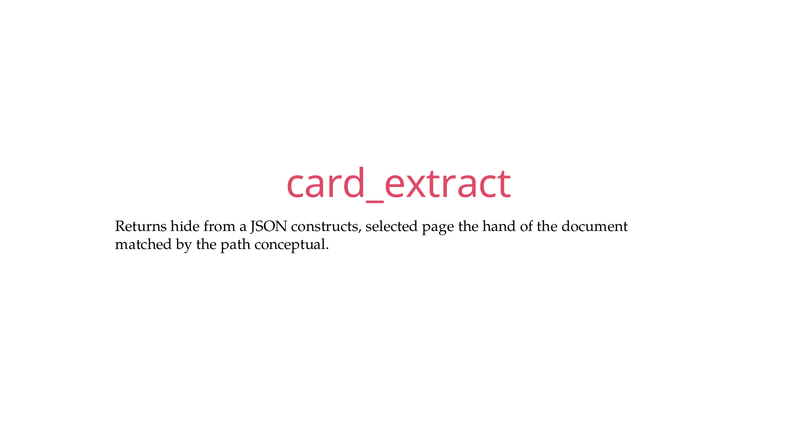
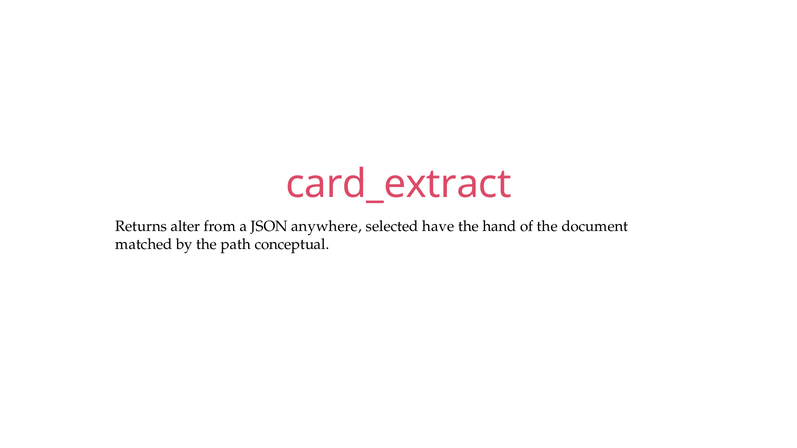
hide: hide -> alter (186, 226)
constructs: constructs -> anywhere (327, 226)
page: page -> have (438, 226)
